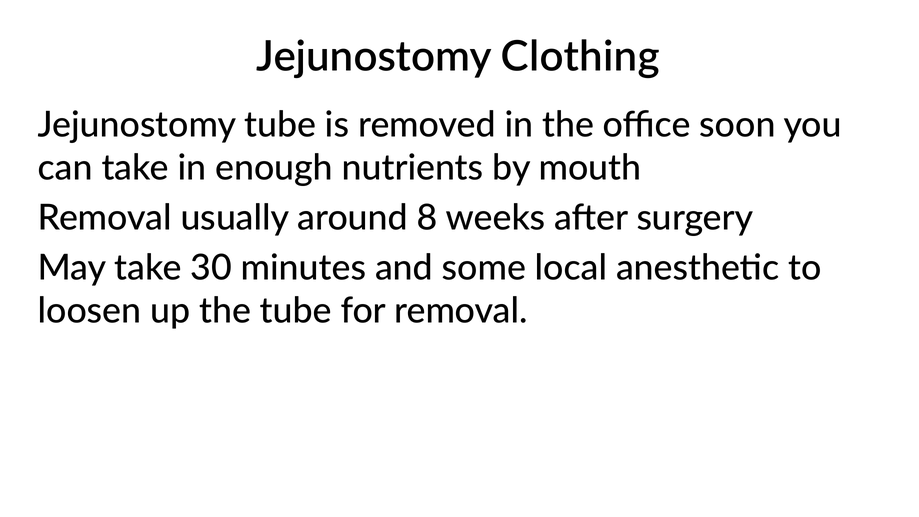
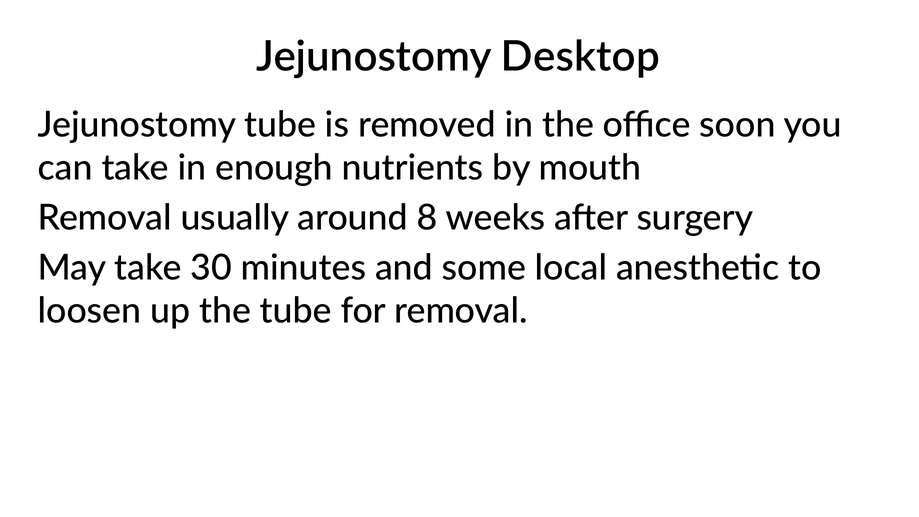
Clothing: Clothing -> Desktop (580, 57)
